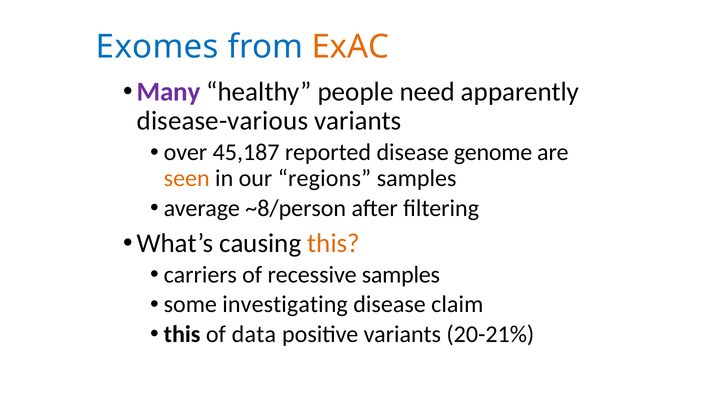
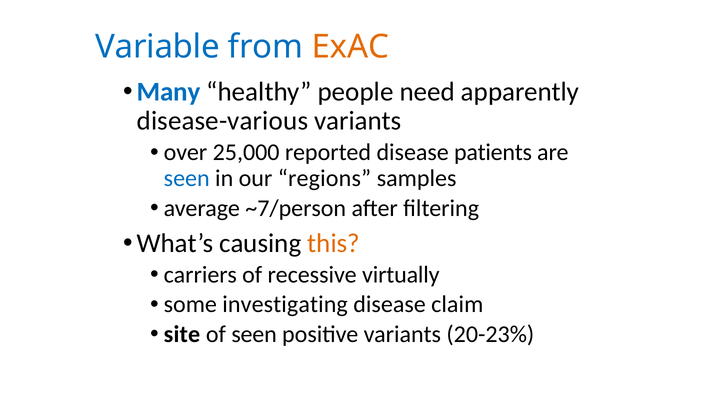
Exomes: Exomes -> Variable (158, 47)
Many colour: purple -> blue (169, 92)
45,187: 45,187 -> 25,000 (246, 152)
genome: genome -> patients (493, 152)
seen colour: orange -> blue (187, 178)
~8/person: ~8/person -> ~7/person (296, 208)
recessive samples: samples -> virtually (401, 274)
this: this -> site (182, 334)
of data: data -> seen (254, 334)
20-21%: 20-21% -> 20-23% (490, 334)
